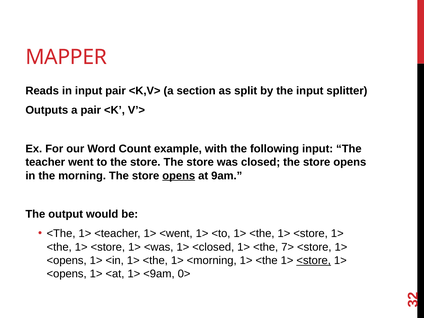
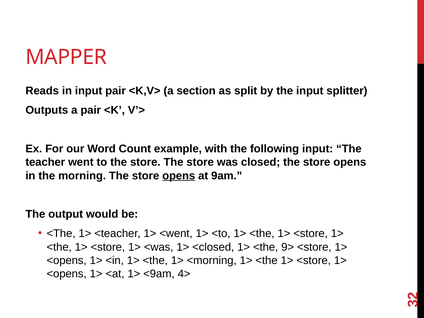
7>: 7> -> 9> (288, 247)
<store underline: present -> none (314, 260)
0>: 0> -> 4> (184, 274)
